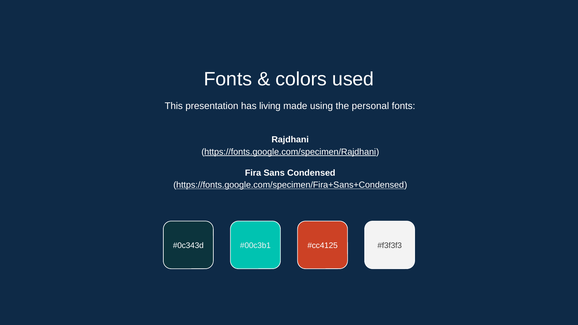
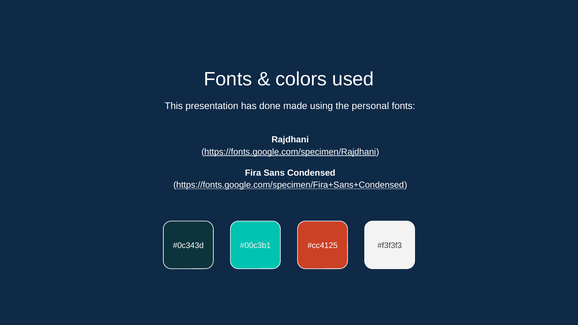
living: living -> done (270, 106)
